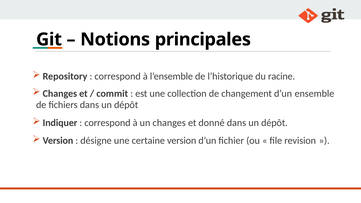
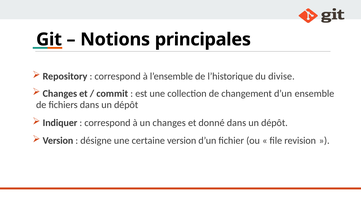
racine: racine -> divise (281, 76)
